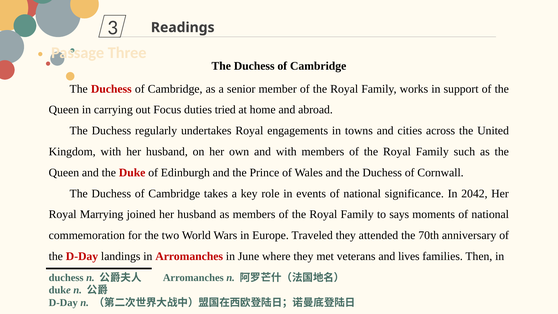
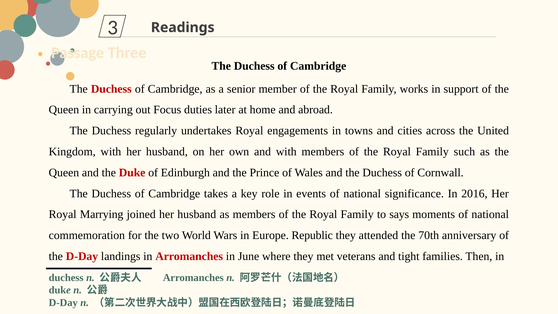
tried: tried -> later (225, 110)
2042: 2042 -> 2016 (474, 193)
Traveled: Traveled -> Republic (312, 235)
lives: lives -> tight (409, 256)
